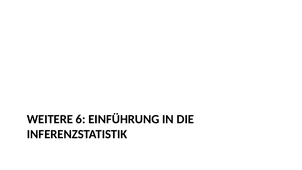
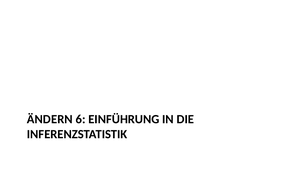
WEITERE: WEITERE -> ÄNDERN (50, 119)
